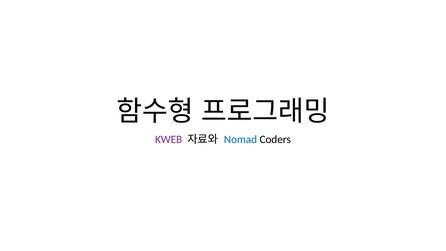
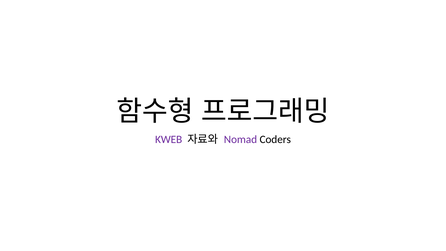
Nomad colour: blue -> purple (241, 139)
